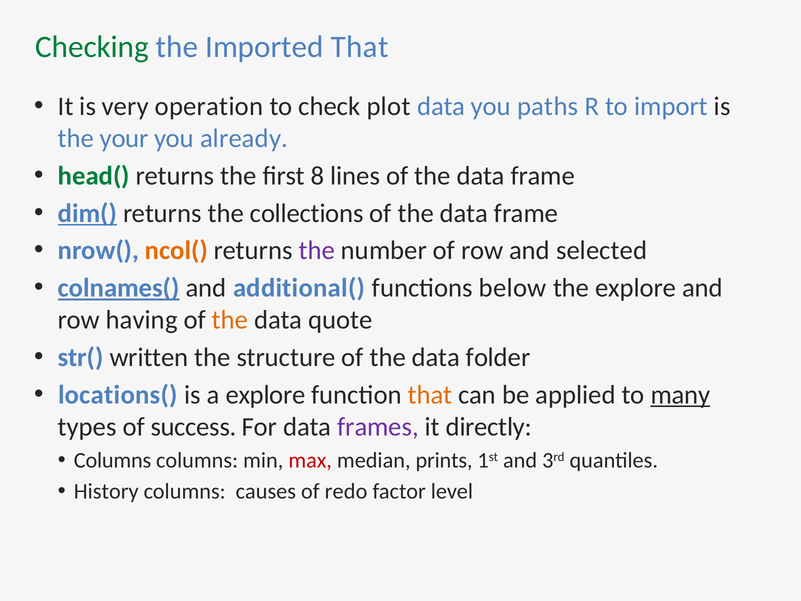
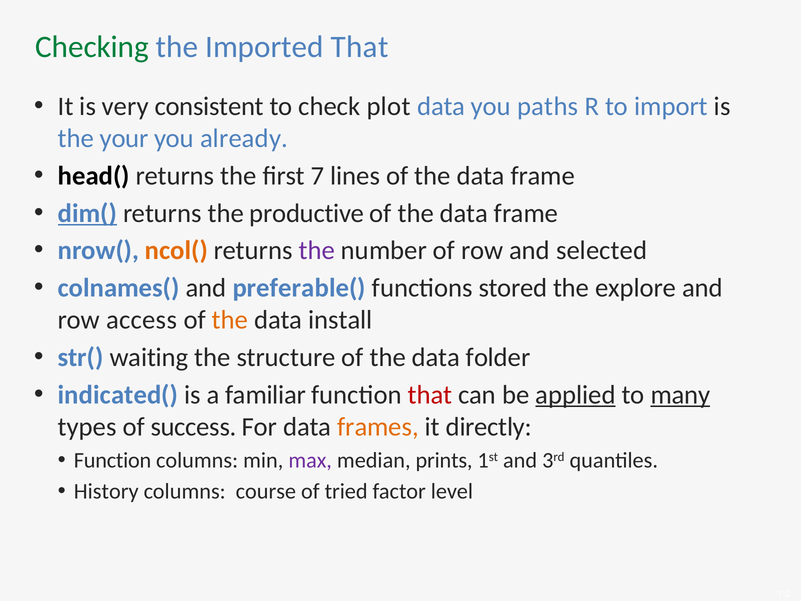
operation: operation -> consistent (209, 106)
head( colour: green -> black (94, 176)
8: 8 -> 7 (317, 176)
collections: collections -> productive (307, 213)
colnames( underline: present -> none (119, 288)
additional(: additional( -> preferable( (299, 288)
below: below -> stored (513, 288)
having: having -> access (142, 320)
quote: quote -> install (340, 320)
written: written -> waiting (149, 357)
locations(: locations( -> indicated( (118, 395)
a explore: explore -> familiar (266, 395)
that colour: orange -> red (430, 395)
applied underline: none -> present (576, 395)
frames colour: purple -> orange (378, 427)
Columns: Columns -> Function (113, 460)
max colour: red -> purple (310, 460)
causes: causes -> course (266, 491)
redo: redo -> tried (346, 491)
